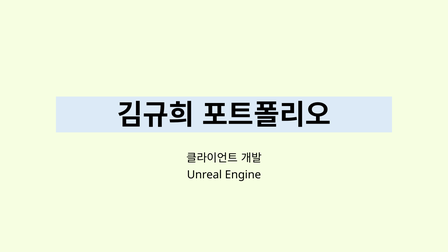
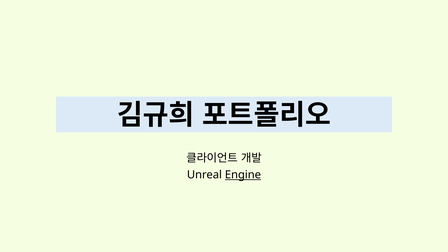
Engine underline: none -> present (243, 175)
